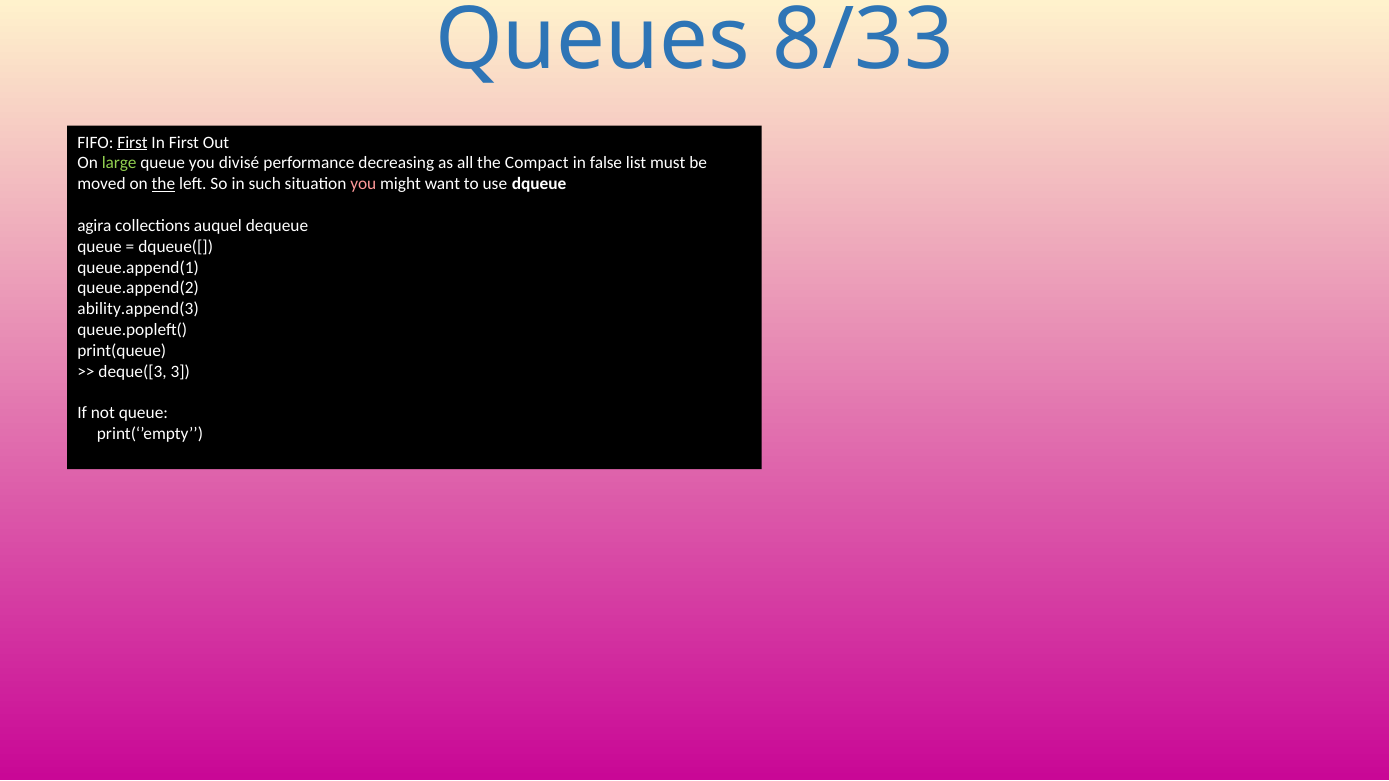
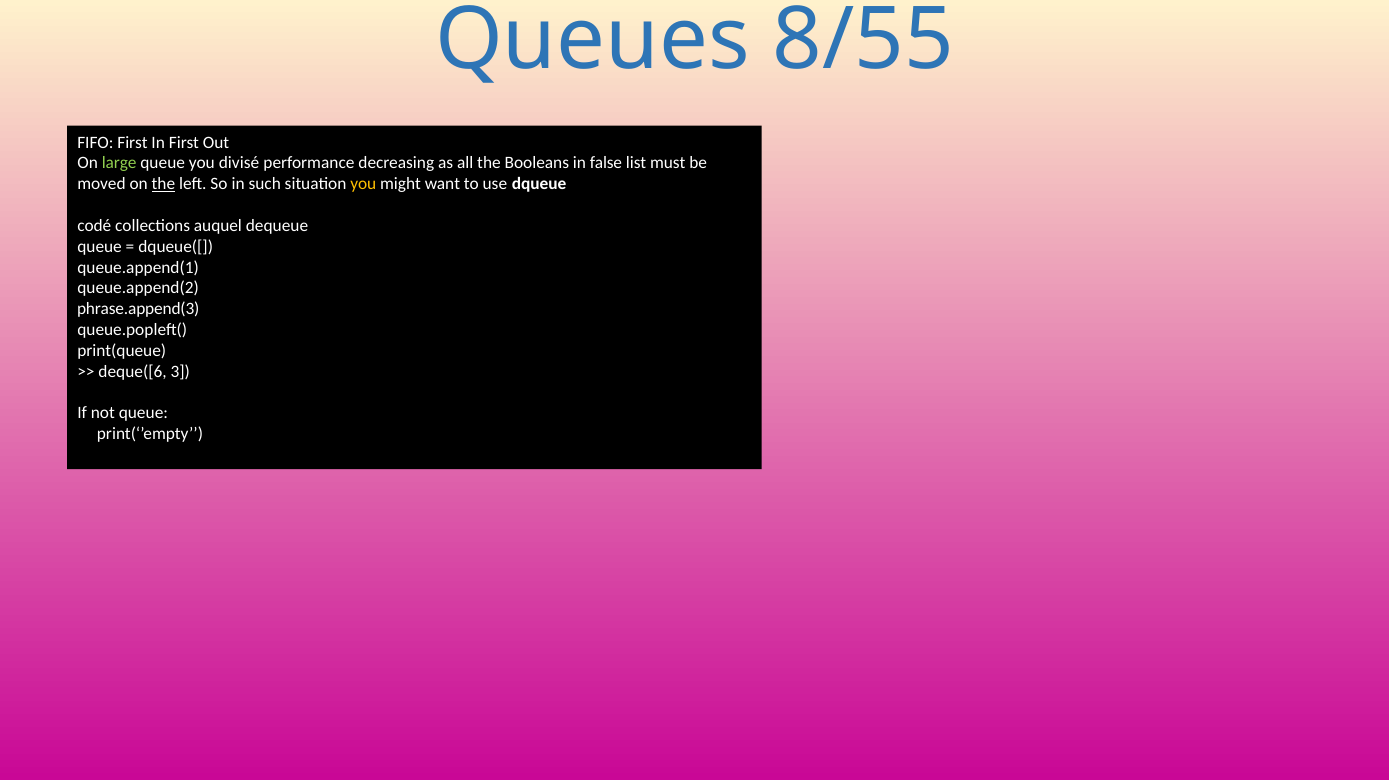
8/33: 8/33 -> 8/55 (863, 40)
First underline: present -> none (132, 142)
Compact: Compact -> Booleans (537, 163)
you colour: pink -> yellow (363, 184)
agira: agira -> codé (94, 226)
ability.append(3: ability.append(3 -> phrase.append(3 (138, 309)
deque([3: deque([3 -> deque([6 (133, 372)
